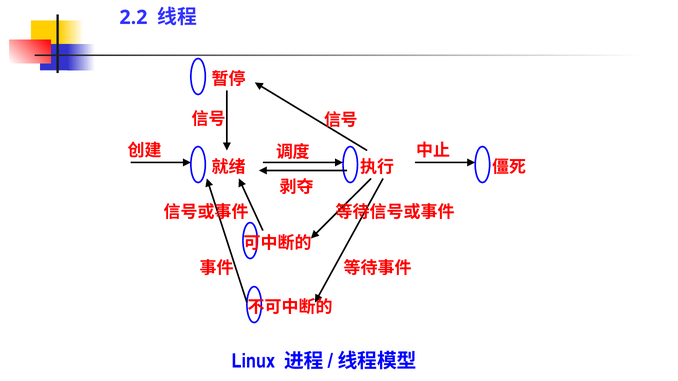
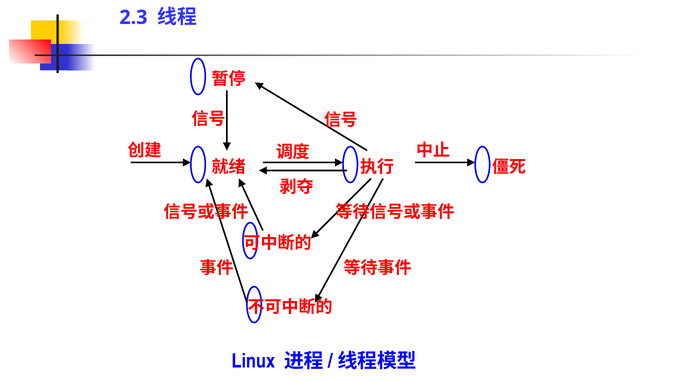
2.2: 2.2 -> 2.3 (133, 17)
